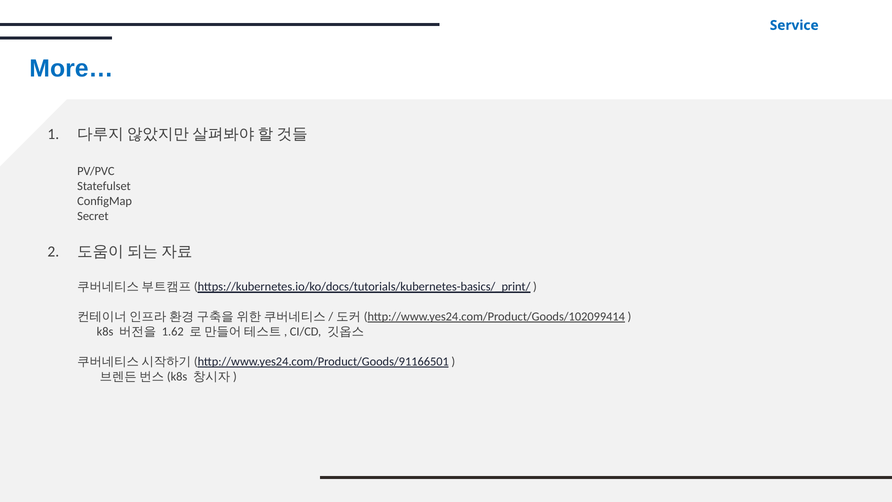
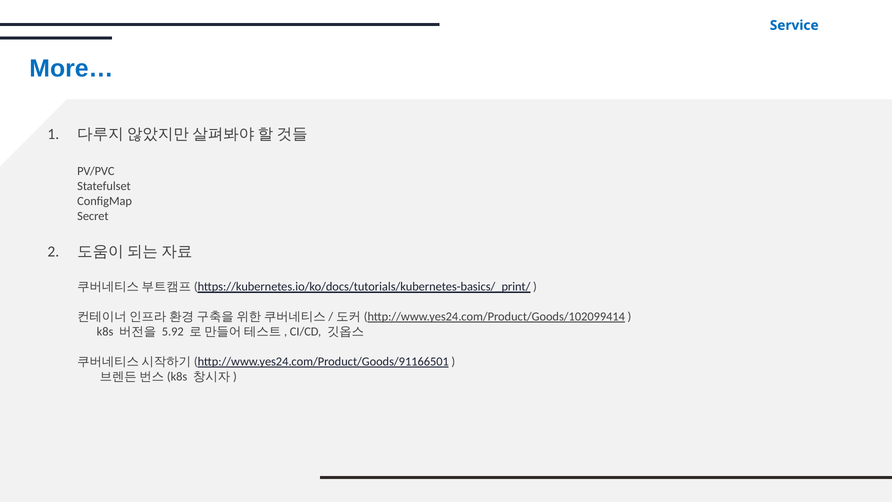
1.62: 1.62 -> 5.92 (173, 331)
